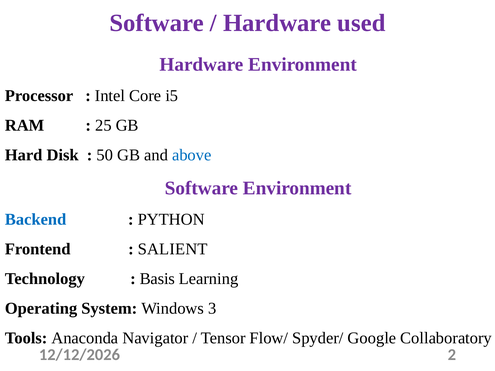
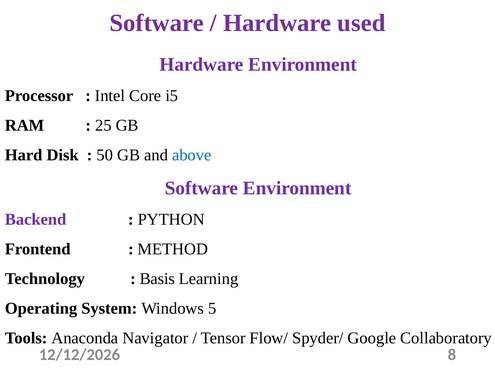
Backend colour: blue -> purple (36, 220)
SALIENT: SALIENT -> METHOD (173, 249)
3: 3 -> 5 (212, 309)
2: 2 -> 8 (452, 355)
